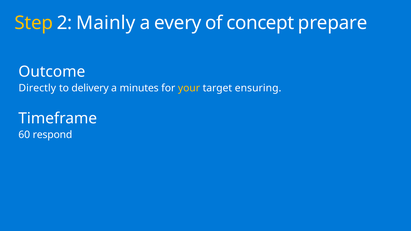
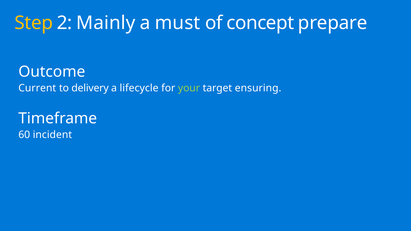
every: every -> must (178, 23)
Directly: Directly -> Current (37, 88)
minutes: minutes -> lifecycle (139, 88)
your colour: yellow -> light green (189, 88)
respond: respond -> incident (52, 135)
